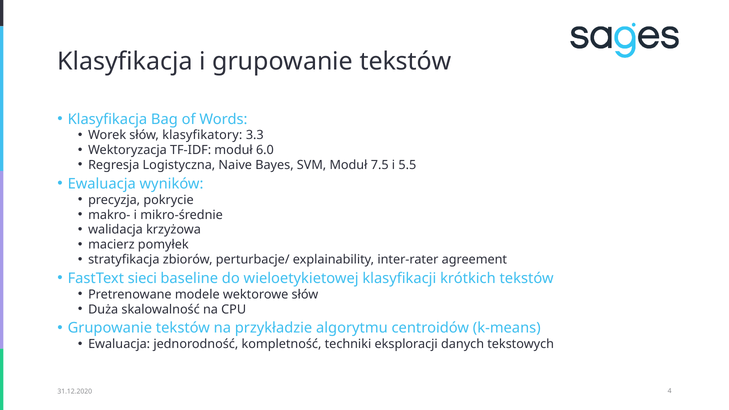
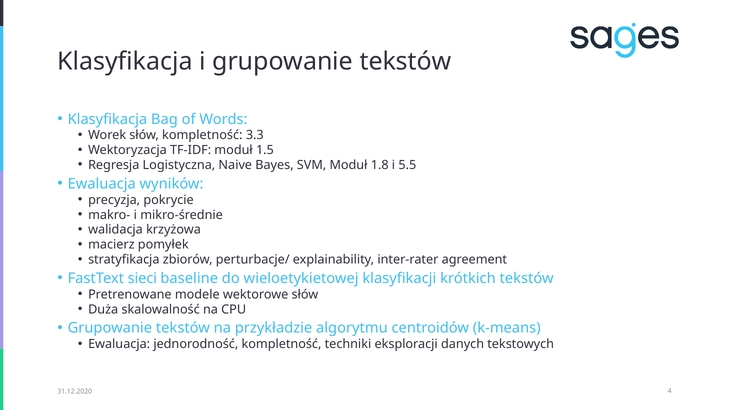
słów klasyfikatory: klasyfikatory -> kompletność (202, 135)
6.0: 6.0 -> 1.5 (265, 150)
7.5: 7.5 -> 1.8 (380, 165)
